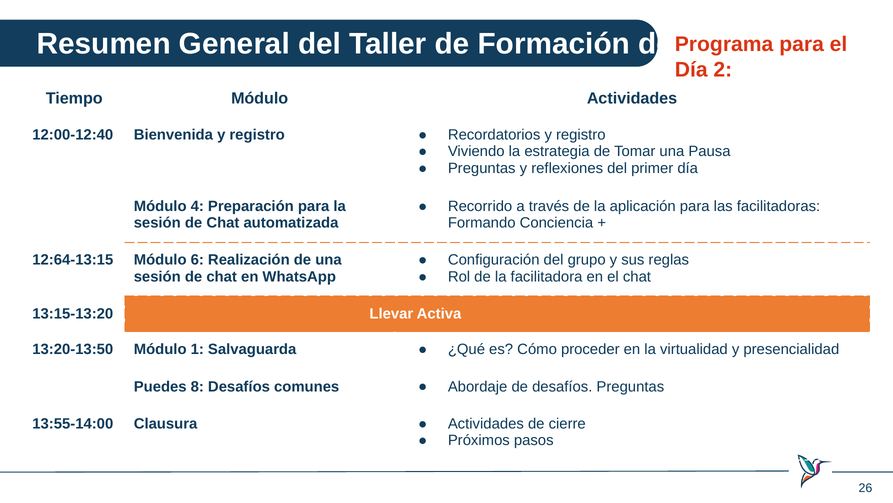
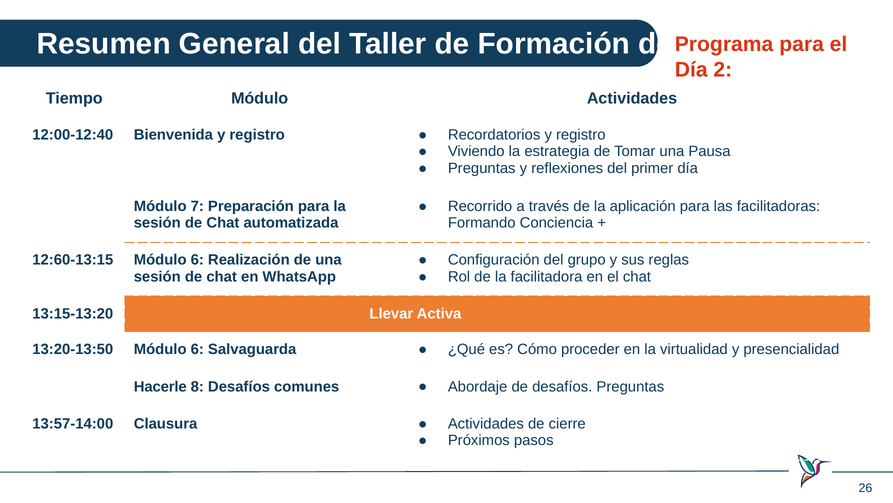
4: 4 -> 7 (197, 206)
12:64-13:15: 12:64-13:15 -> 12:60-13:15 (73, 260)
13:20-13:50 Módulo 1: 1 -> 6 (197, 349)
Puedes: Puedes -> Hacerle (160, 386)
13:55-14:00: 13:55-14:00 -> 13:57-14:00 (73, 423)
